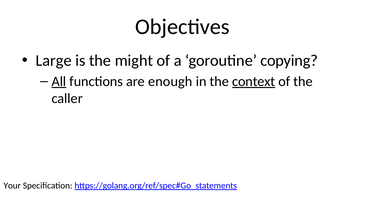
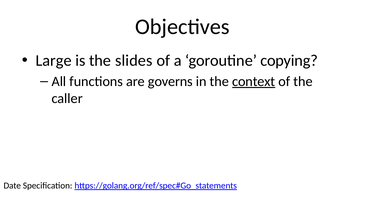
might: might -> slides (134, 61)
All underline: present -> none (59, 82)
enough: enough -> governs (170, 82)
Your: Your -> Date (12, 186)
